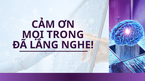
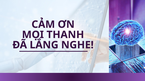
TRONG: TRONG -> THANH (65, 35)
